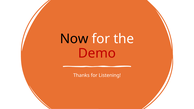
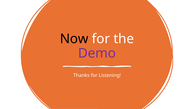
Demo colour: red -> purple (97, 53)
